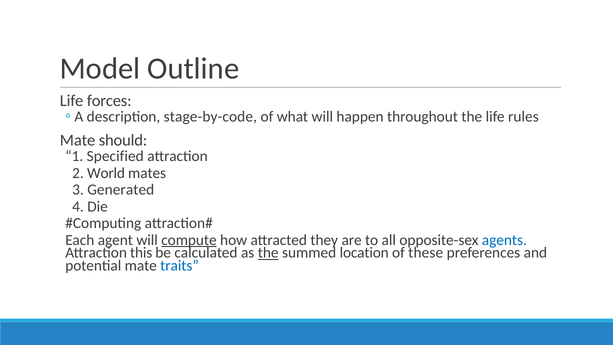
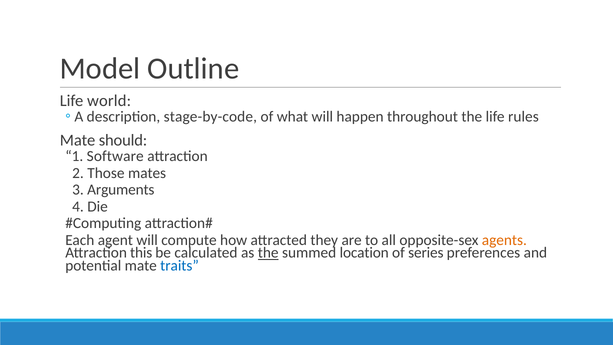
forces: forces -> world (109, 101)
Specified: Specified -> Software (115, 156)
World: World -> Those (106, 173)
Generated: Generated -> Arguments (121, 190)
compute underline: present -> none (189, 240)
agents colour: blue -> orange (504, 240)
these: these -> series (426, 253)
